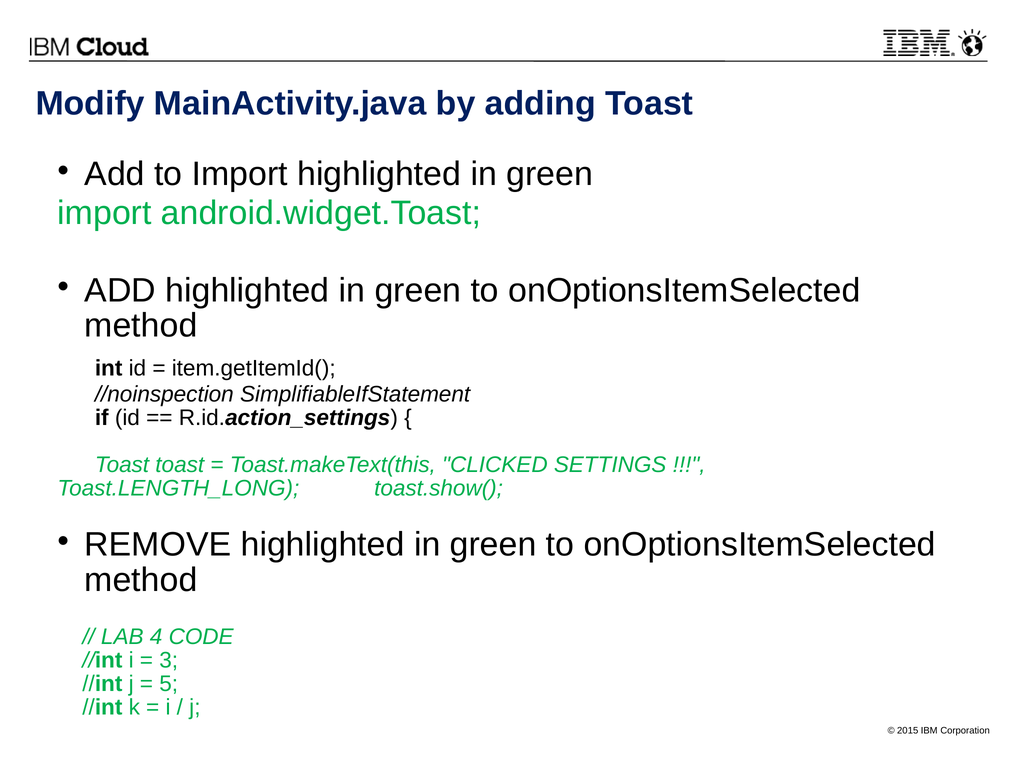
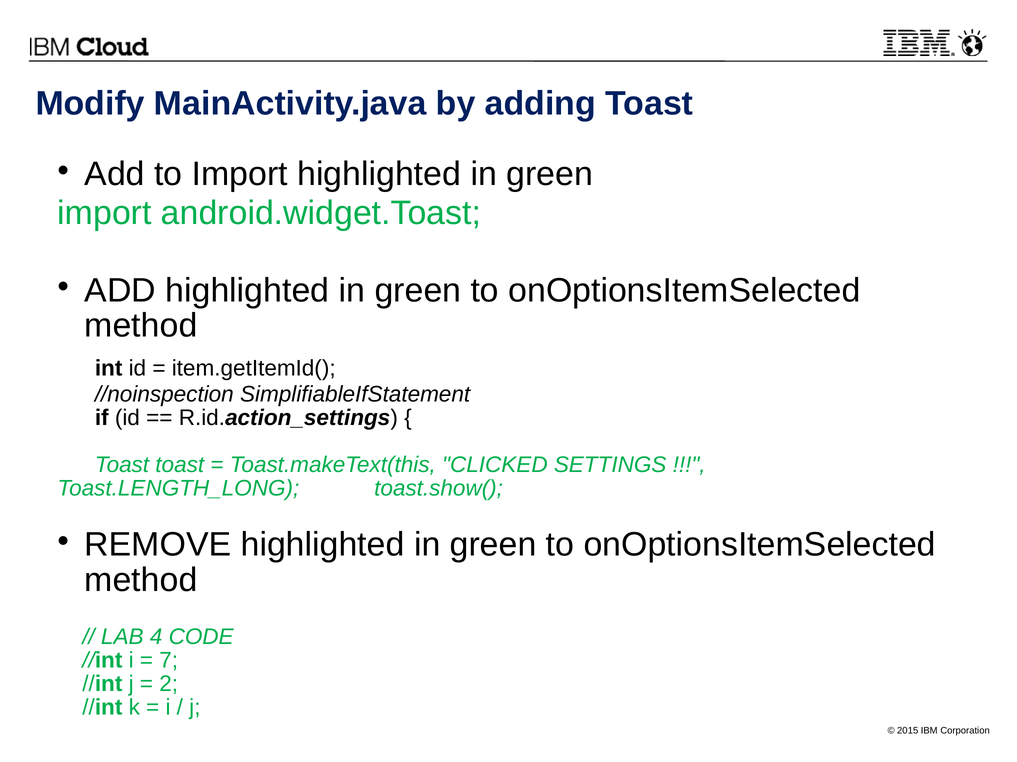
3: 3 -> 7 (169, 661)
5: 5 -> 2 (169, 685)
